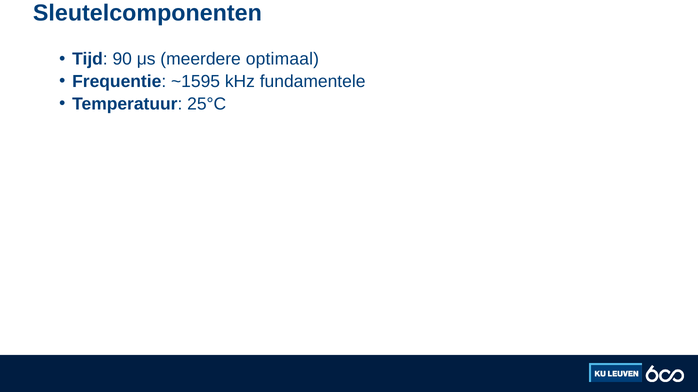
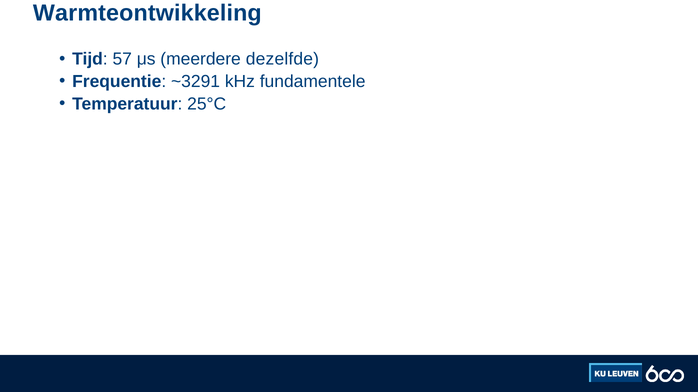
Sleutelcomponenten: Sleutelcomponenten -> Warmteontwikkeling (147, 13)
90: 90 -> 57 (122, 59)
optimaal: optimaal -> dezelfde (282, 59)
~1595: ~1595 -> ~3291 (196, 82)
